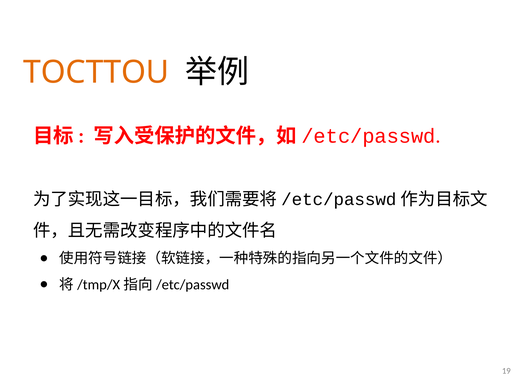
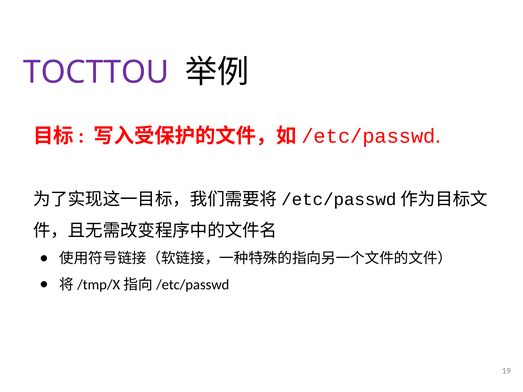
TOCTTOU colour: orange -> purple (96, 72)
